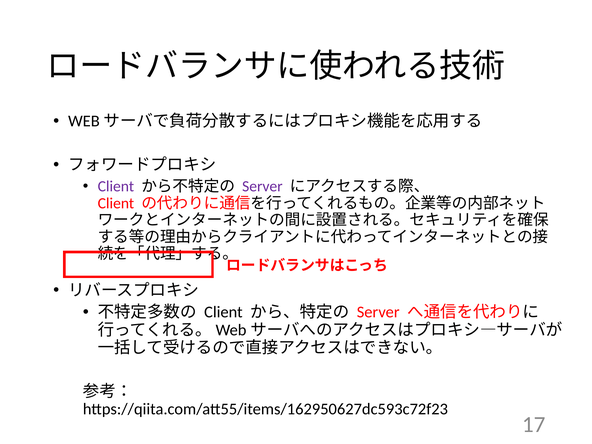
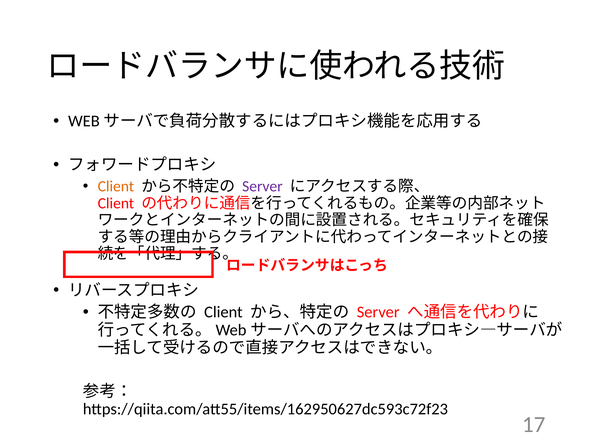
Client colour: purple -> orange (116, 186)
